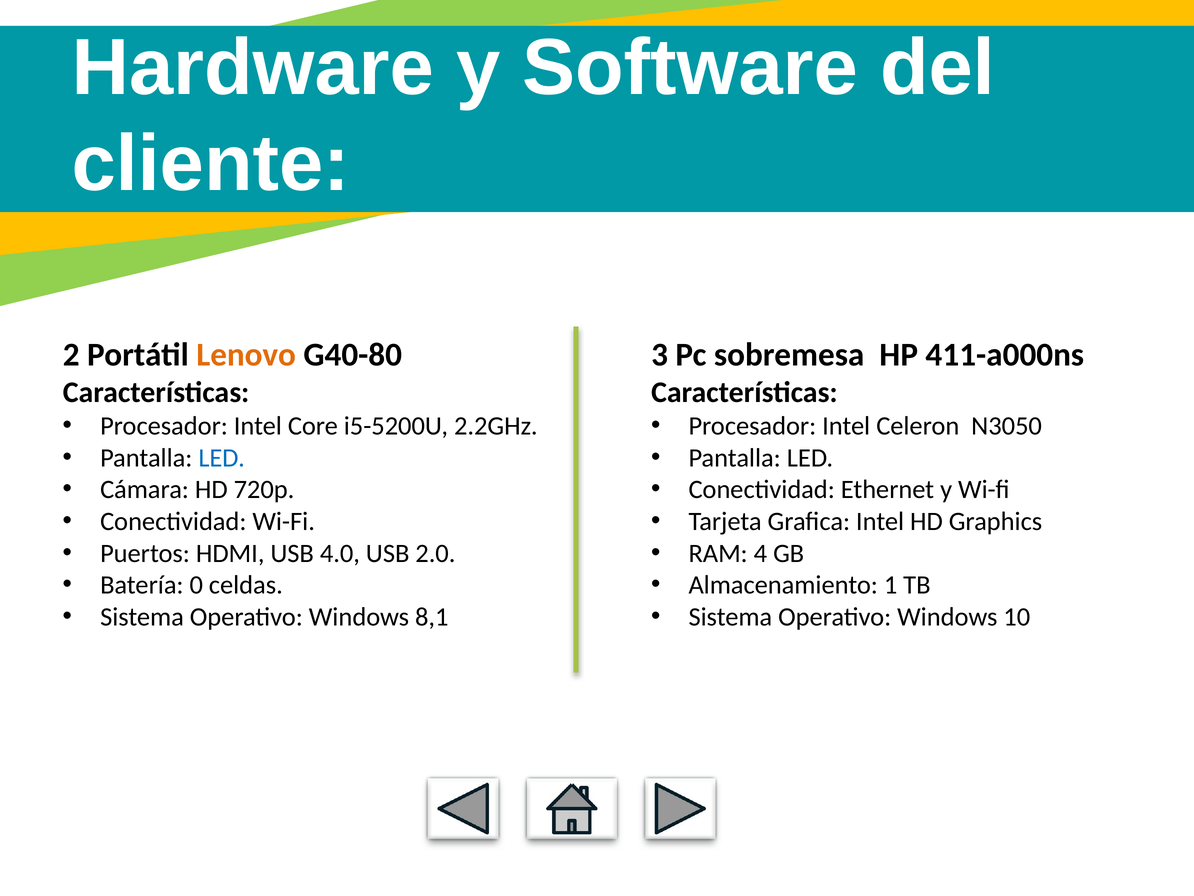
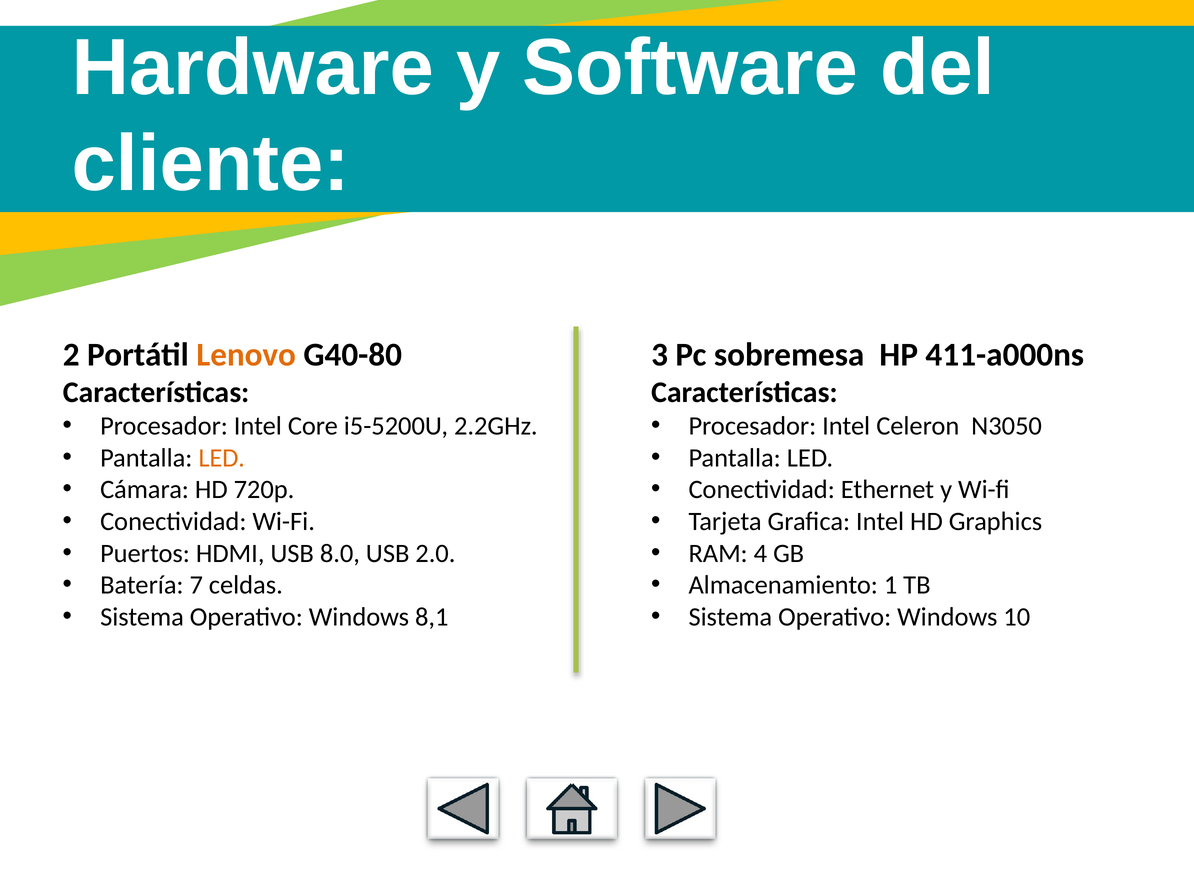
LED colour: blue -> orange (222, 458)
4.0: 4.0 -> 8.0 (340, 553)
0: 0 -> 7 (196, 585)
